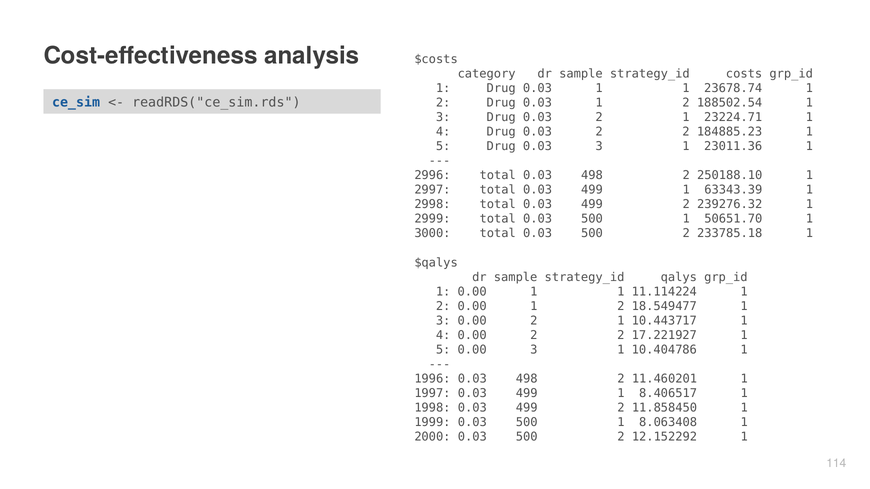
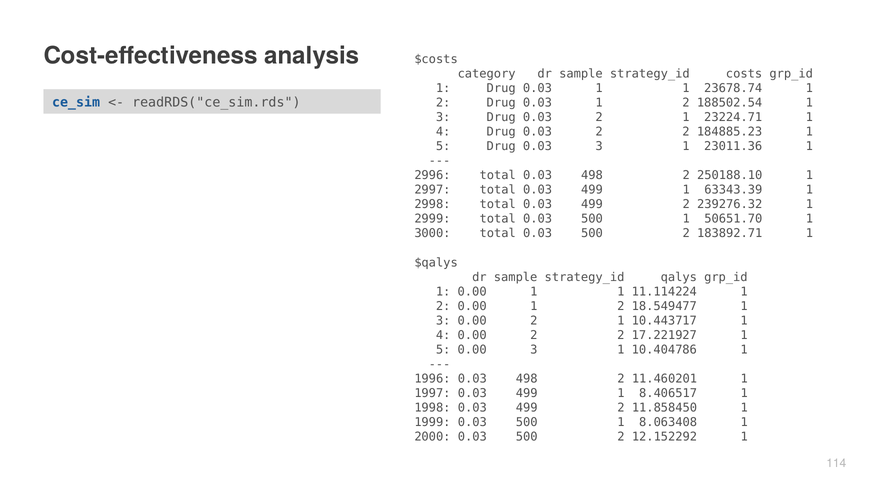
233785.18: 233785.18 -> 183892.71 (730, 234)
